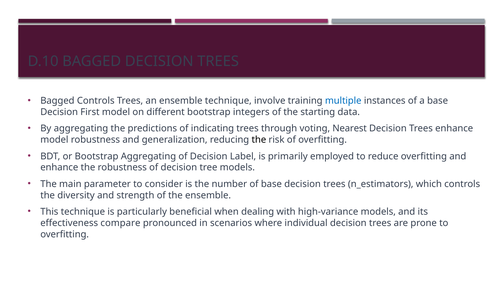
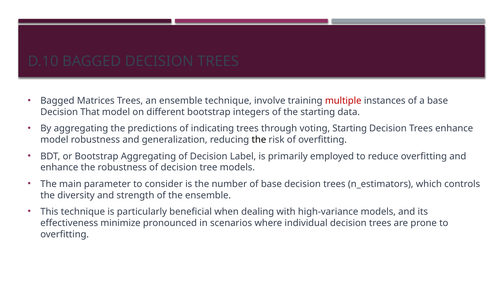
Bagged Controls: Controls -> Matrices (96, 101)
multiple colour: blue -> red (343, 101)
First: First -> That (90, 112)
voting Nearest: Nearest -> Starting (350, 129)
compare: compare -> minimize (121, 223)
